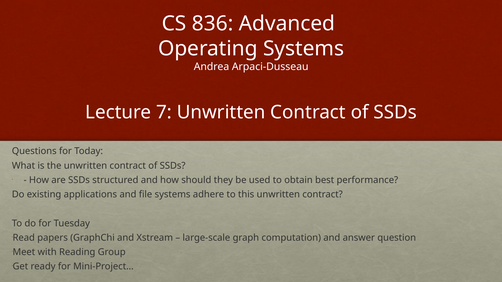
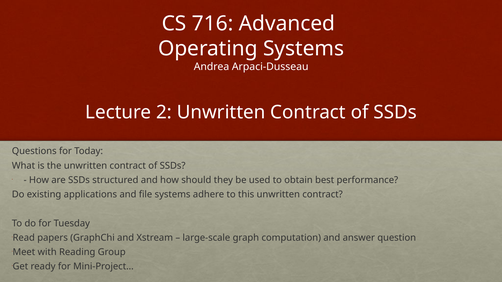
836: 836 -> 716 (213, 24)
7: 7 -> 2 (164, 112)
